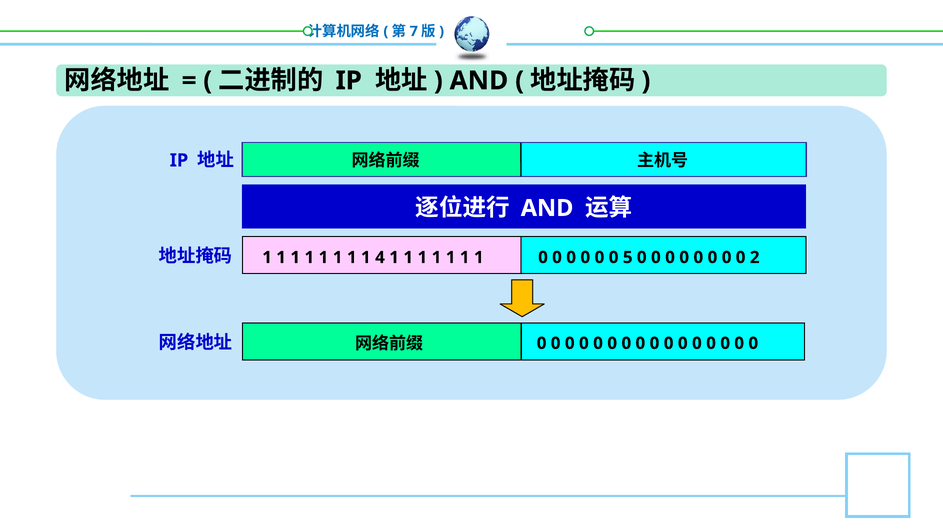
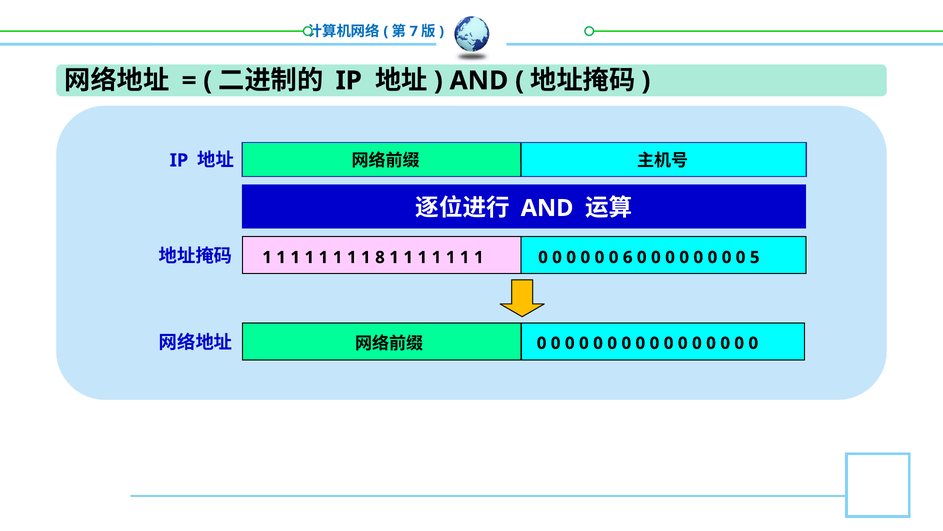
4: 4 -> 8 (380, 257)
5: 5 -> 6 (628, 257)
2: 2 -> 5 (755, 257)
